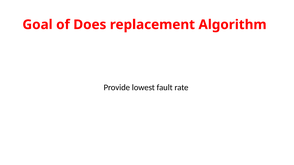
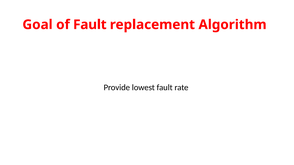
of Does: Does -> Fault (90, 25)
